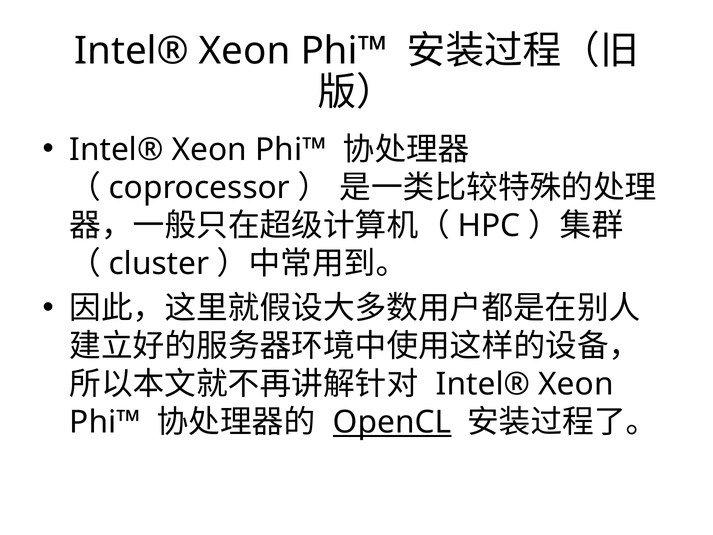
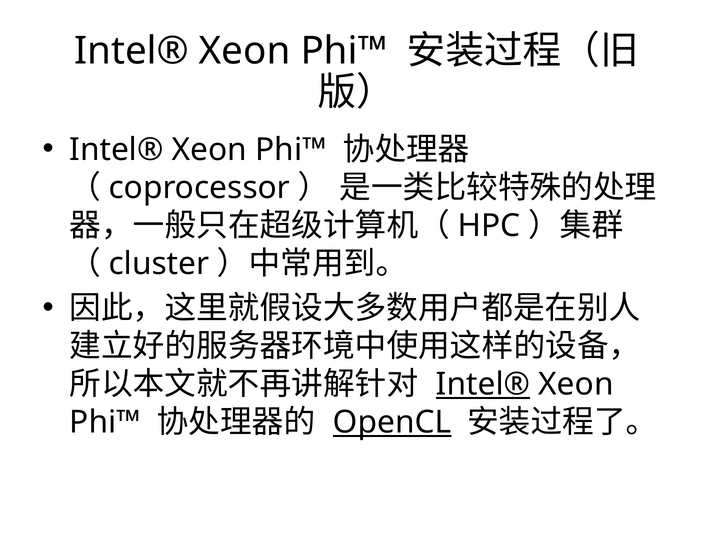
Intel® underline: none -> present (483, 384)
